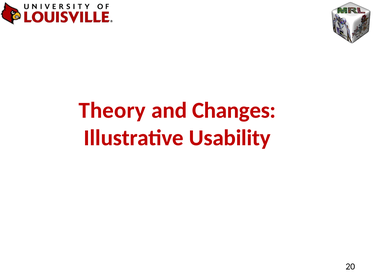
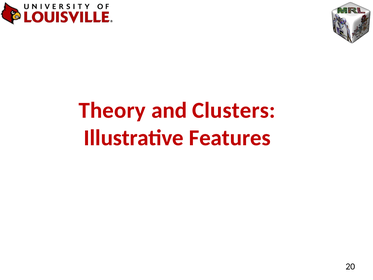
Changes: Changes -> Clusters (234, 110)
Usability: Usability -> Features (230, 138)
